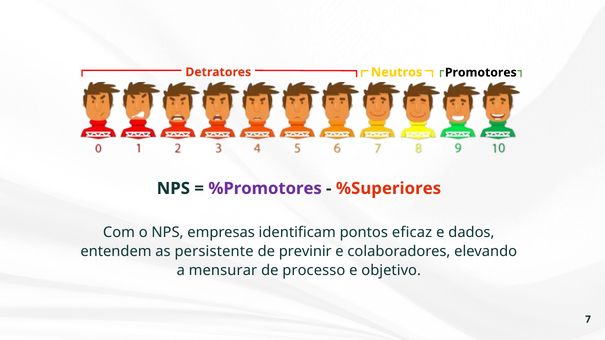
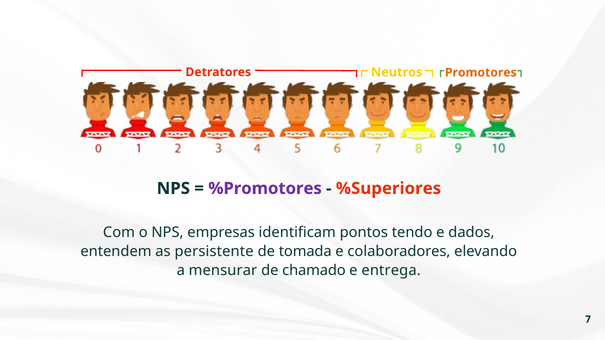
Promotores colour: black -> orange (481, 73)
eficaz: eficaz -> tendo (412, 232)
previnir: previnir -> tomada (305, 251)
processo: processo -> chamado (314, 271)
objetivo: objetivo -> entrega (391, 271)
